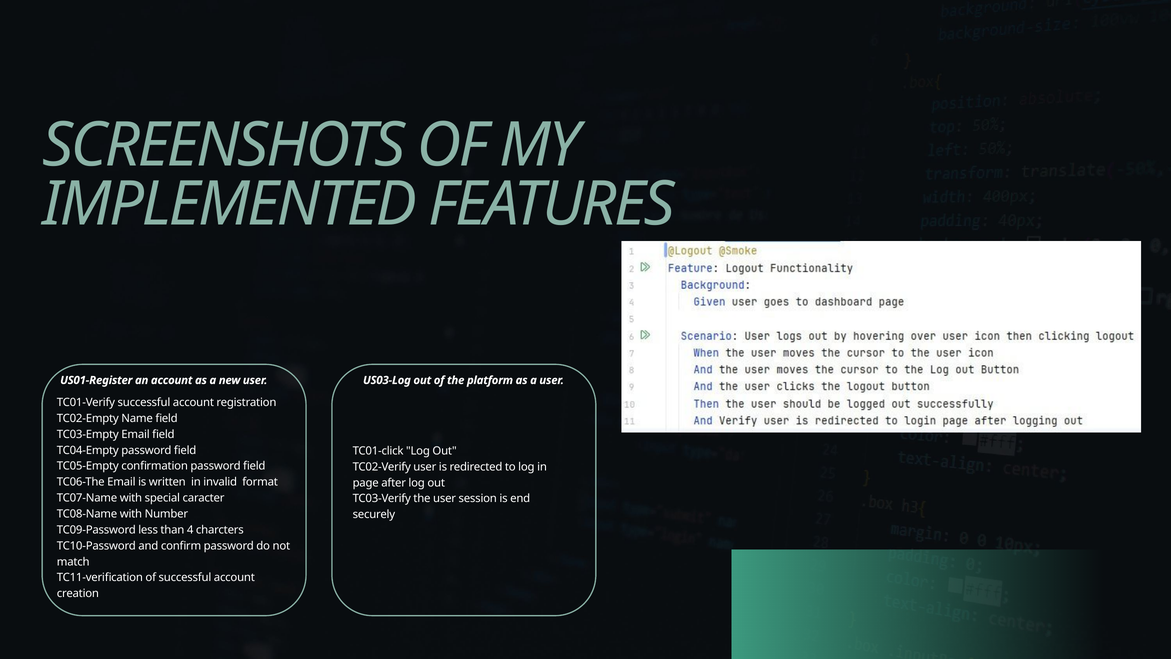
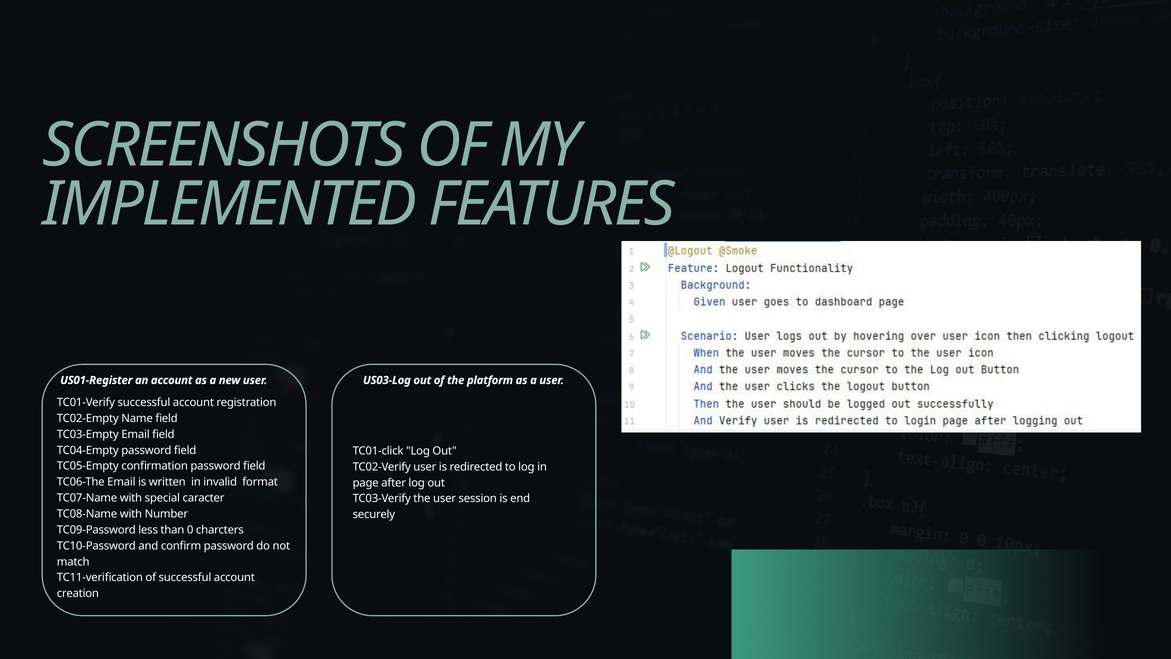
4: 4 -> 0 (190, 530)
